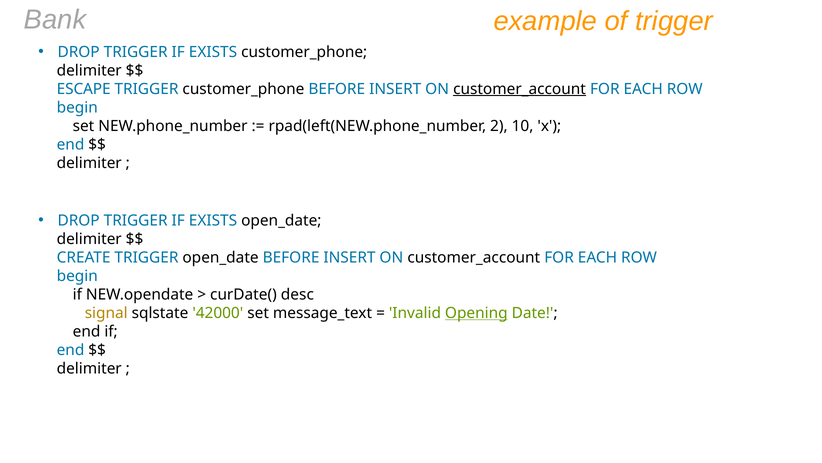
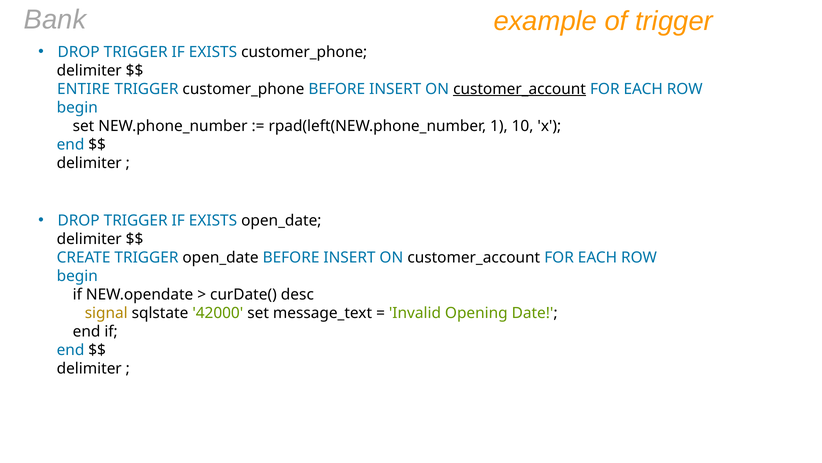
ESCAPE: ESCAPE -> ENTIRE (84, 89)
2: 2 -> 1 (499, 126)
Opening underline: present -> none (476, 313)
